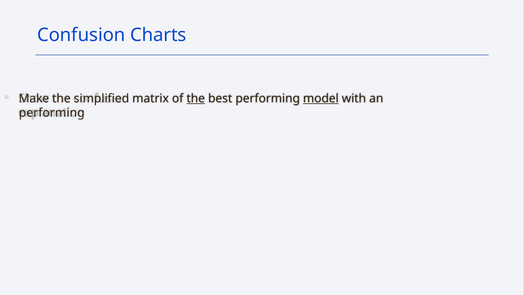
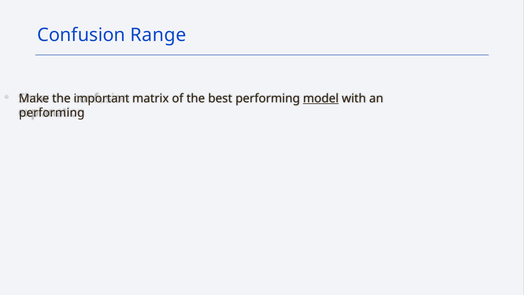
Charts: Charts -> Range (158, 35)
simplified: simplified -> important (102, 98)
the underline: present -> none (196, 98)
